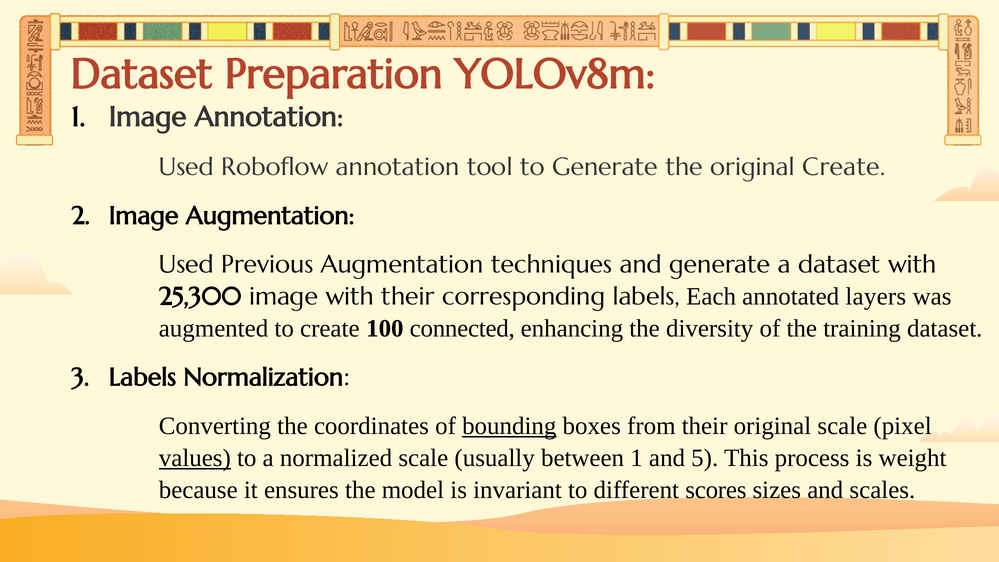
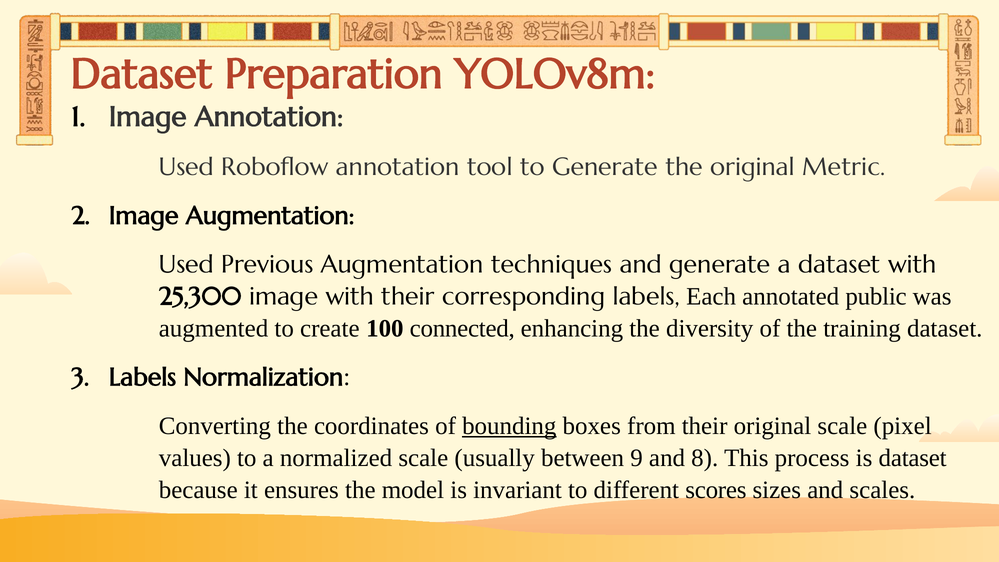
original Create: Create -> Metric (844, 167)
layers: layers -> public (876, 296)
values underline: present -> none (195, 458)
between 1: 1 -> 9 (637, 458)
5: 5 -> 8 (705, 458)
is weight: weight -> dataset (913, 458)
